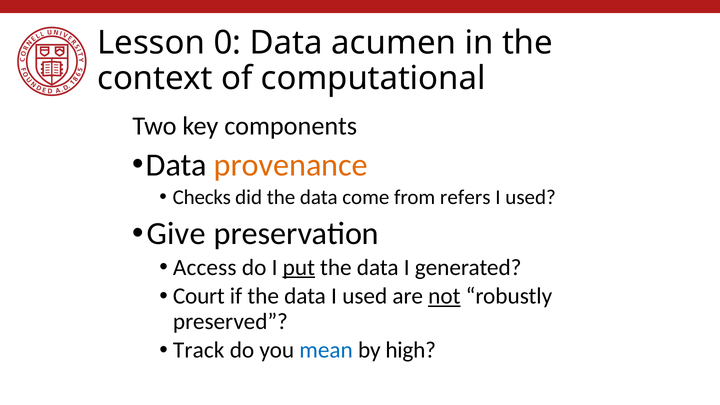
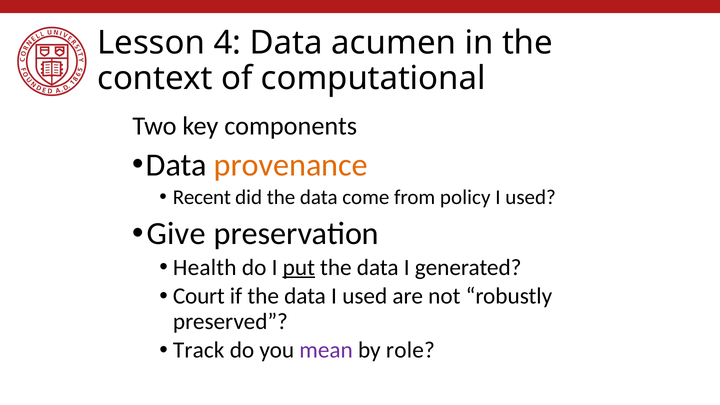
0: 0 -> 4 (227, 43)
Checks: Checks -> Recent (202, 197)
refers: refers -> policy (465, 197)
Access: Access -> Health (205, 267)
not underline: present -> none (444, 296)
mean colour: blue -> purple (326, 350)
high: high -> role (410, 350)
